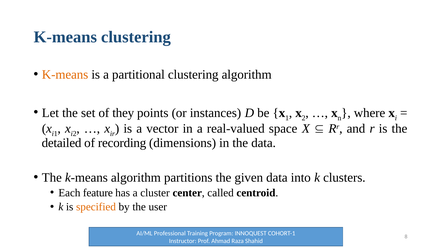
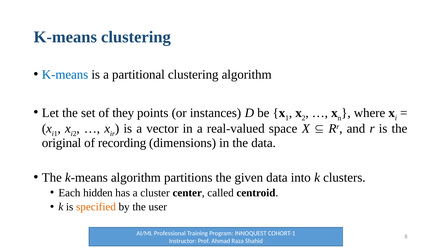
K-means colour: orange -> blue (65, 75)
detailed: detailed -> original (62, 143)
feature: feature -> hidden (98, 193)
